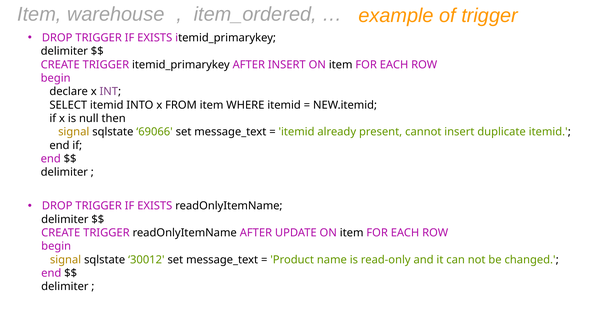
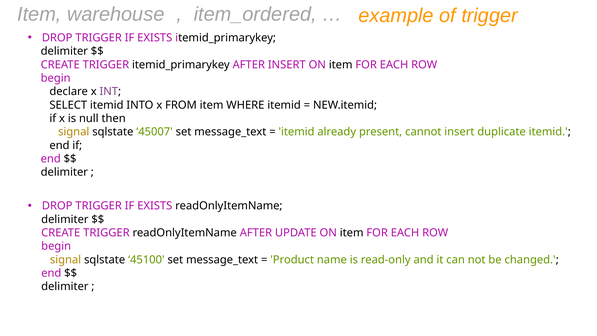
69066: 69066 -> 45007 (155, 132)
30012: 30012 -> 45100 (146, 260)
